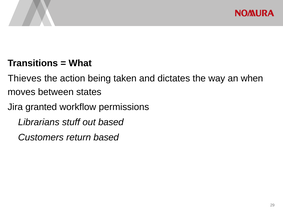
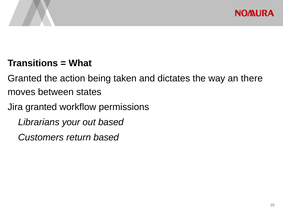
Thieves: Thieves -> Granted (25, 78)
when: when -> there (252, 78)
stuff: stuff -> your (71, 122)
